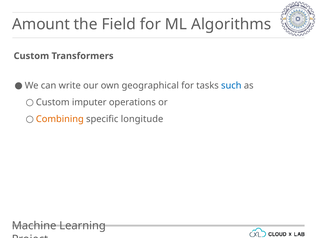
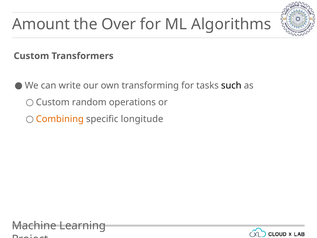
Field: Field -> Over (119, 24)
geographical: geographical -> transforming (150, 85)
such colour: blue -> black (231, 85)
imputer: imputer -> random (89, 102)
